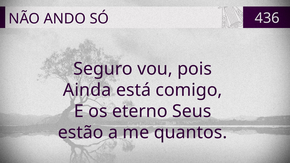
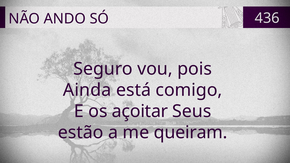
eterno: eterno -> açoitar (140, 111)
quantos: quantos -> queiram (191, 133)
